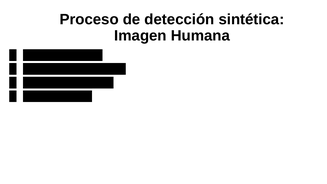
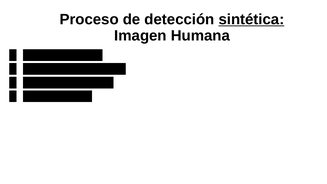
sintética underline: none -> present (251, 19)
